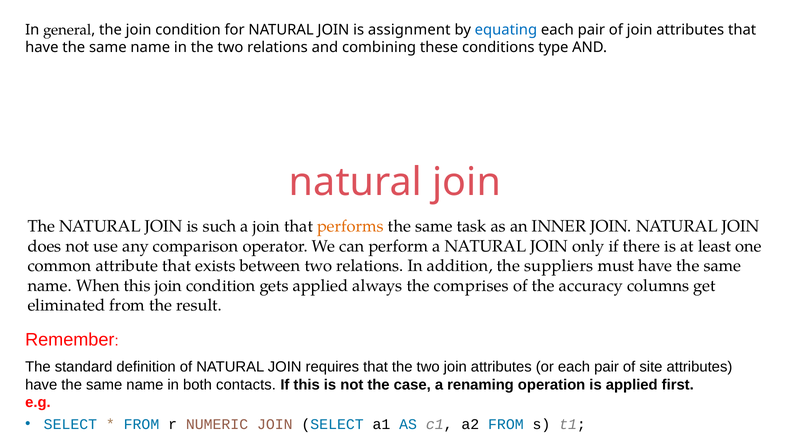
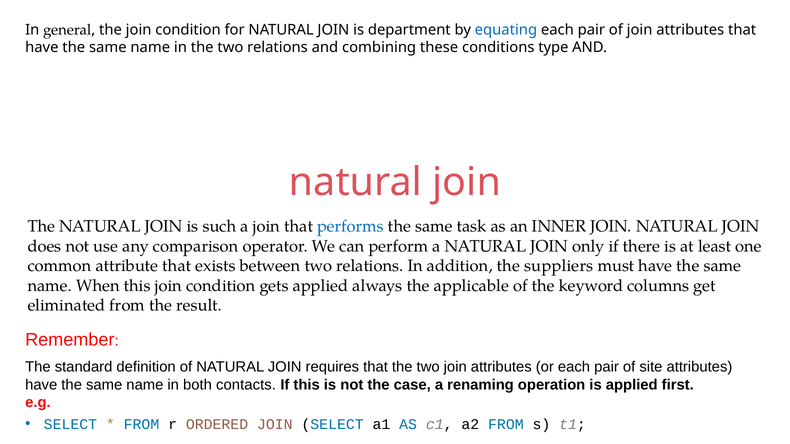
assignment: assignment -> department (409, 30)
performs colour: orange -> blue (350, 227)
comprises: comprises -> applicable (471, 286)
accuracy: accuracy -> keyword (591, 286)
NUMERIC: NUMERIC -> ORDERED (217, 425)
